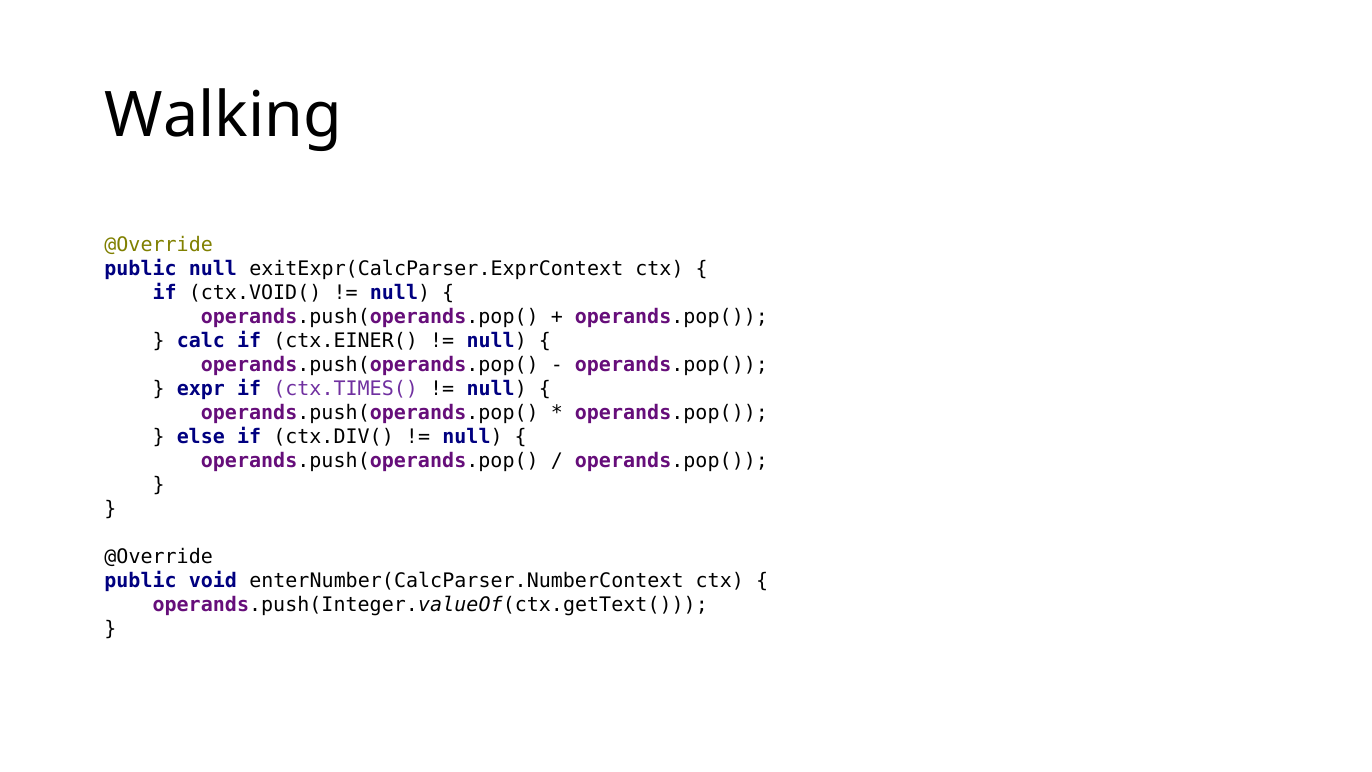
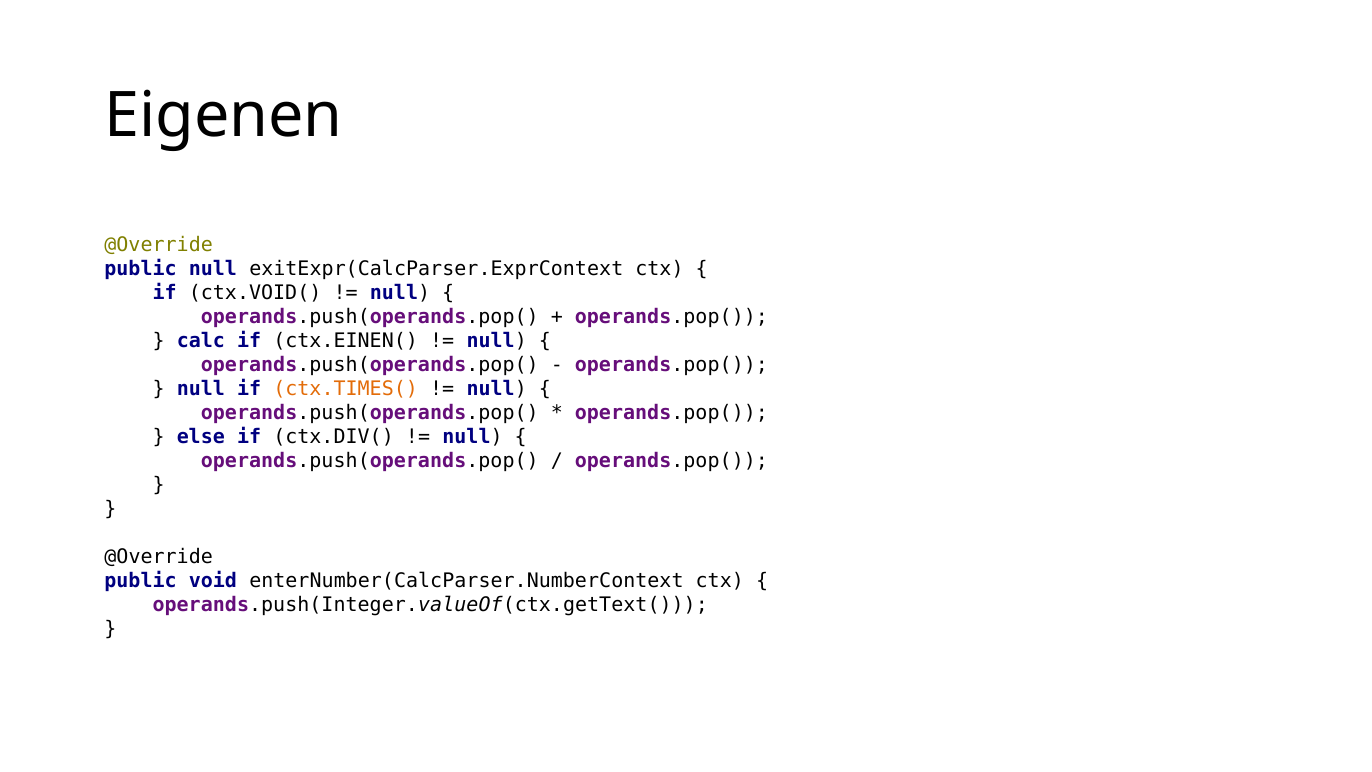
Walking: Walking -> Eigenen (223, 115)
ctx.EINER(: ctx.EINER( -> ctx.EINEN( (346, 341)
expr: expr -> null (201, 389)
ctx.TIMES( colour: purple -> orange (346, 389)
